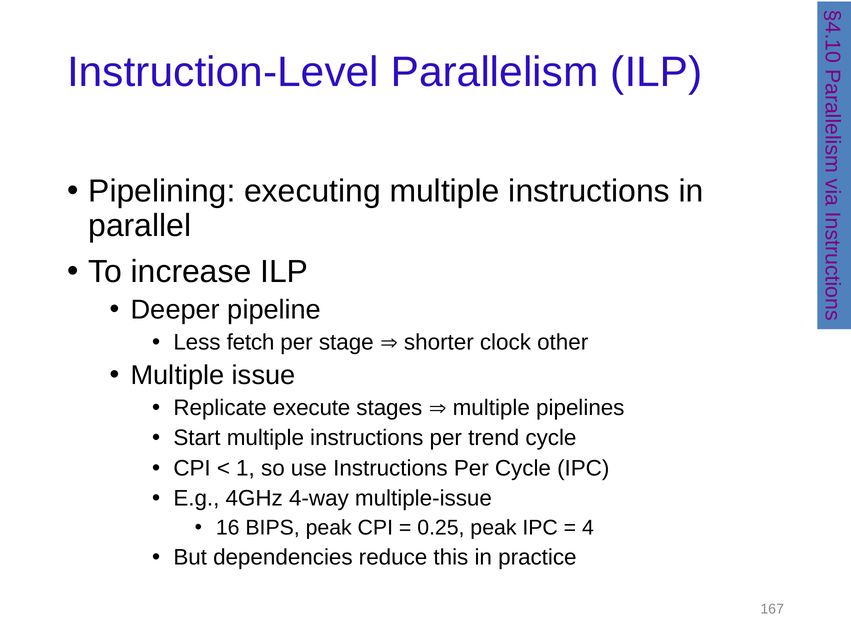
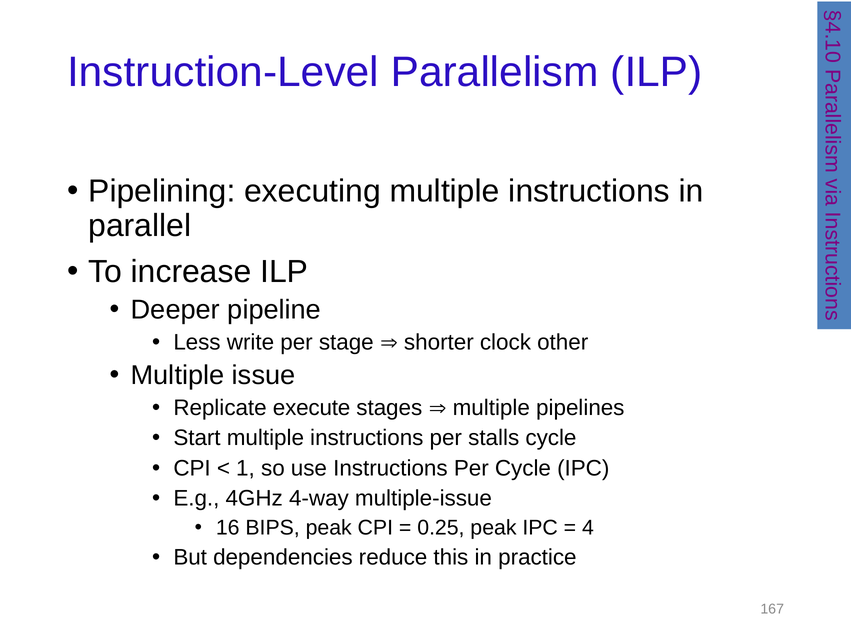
fetch: fetch -> write (250, 343)
trend: trend -> stalls (494, 438)
